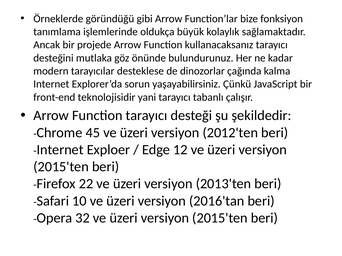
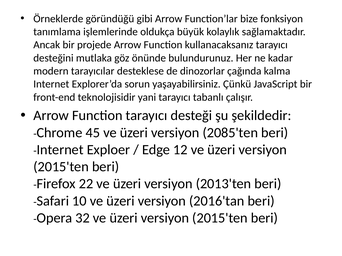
2012'ten: 2012'ten -> 2085'ten (230, 133)
